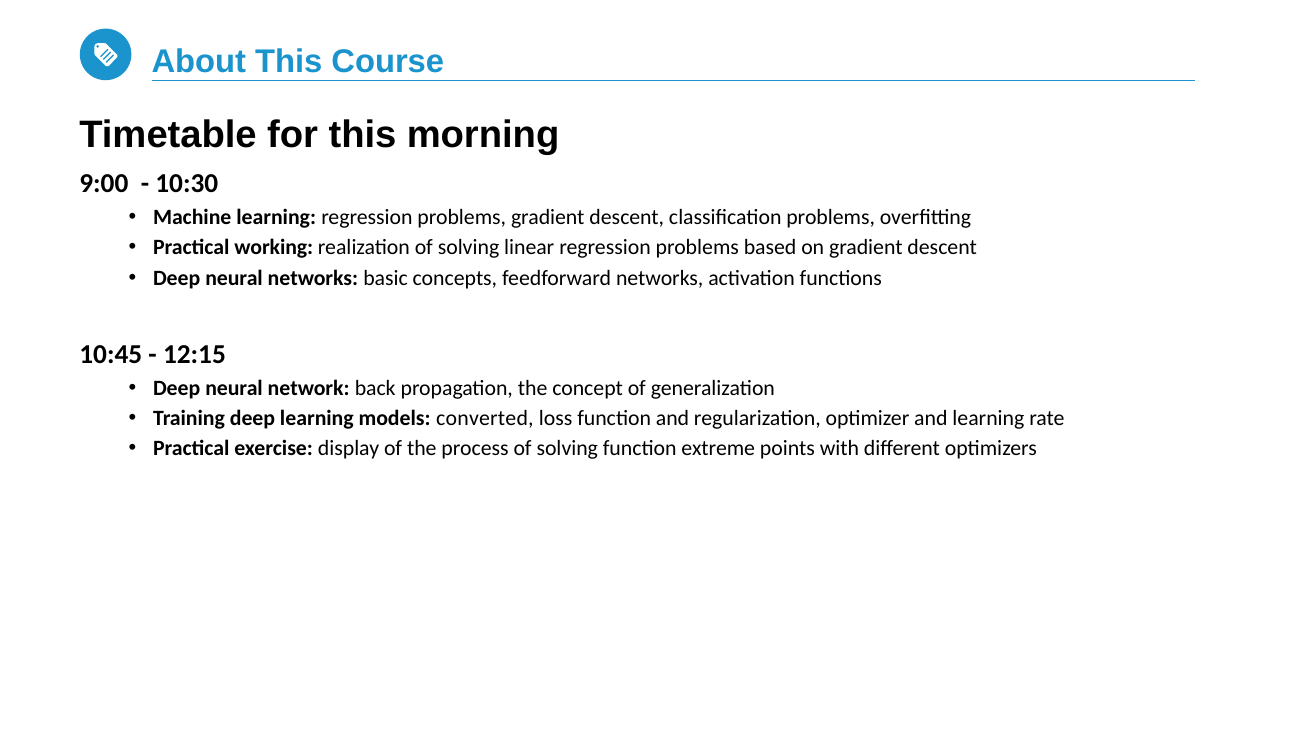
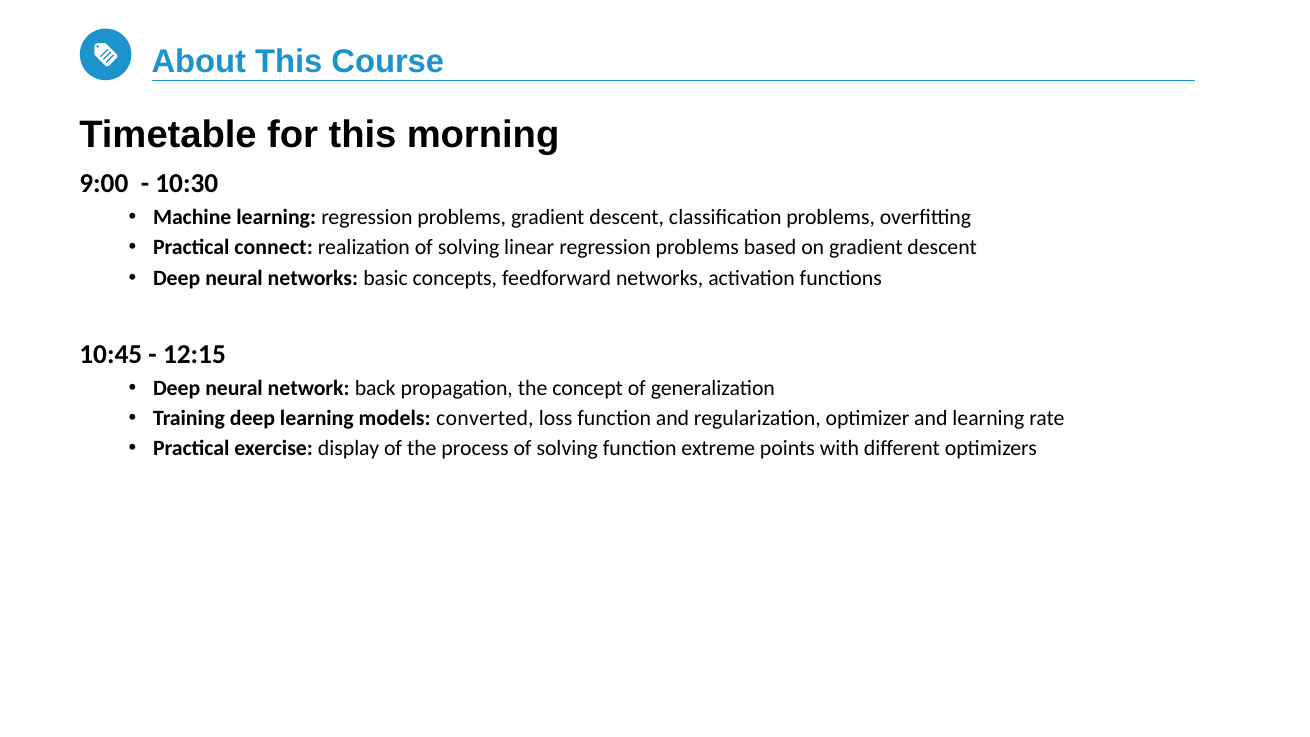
working: working -> connect (274, 248)
